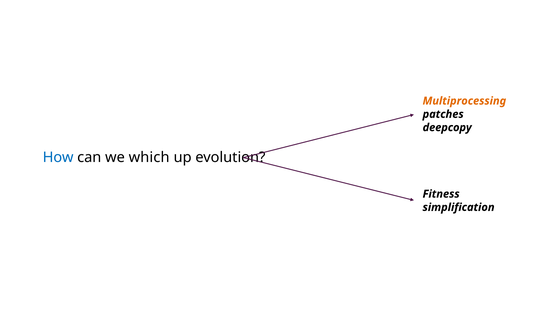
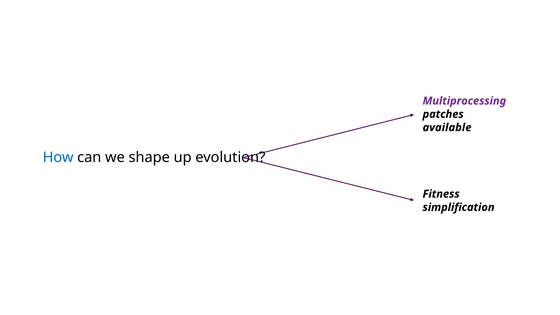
Multiprocessing colour: orange -> purple (464, 101)
deepcopy: deepcopy -> available (447, 128)
which: which -> shape (149, 157)
